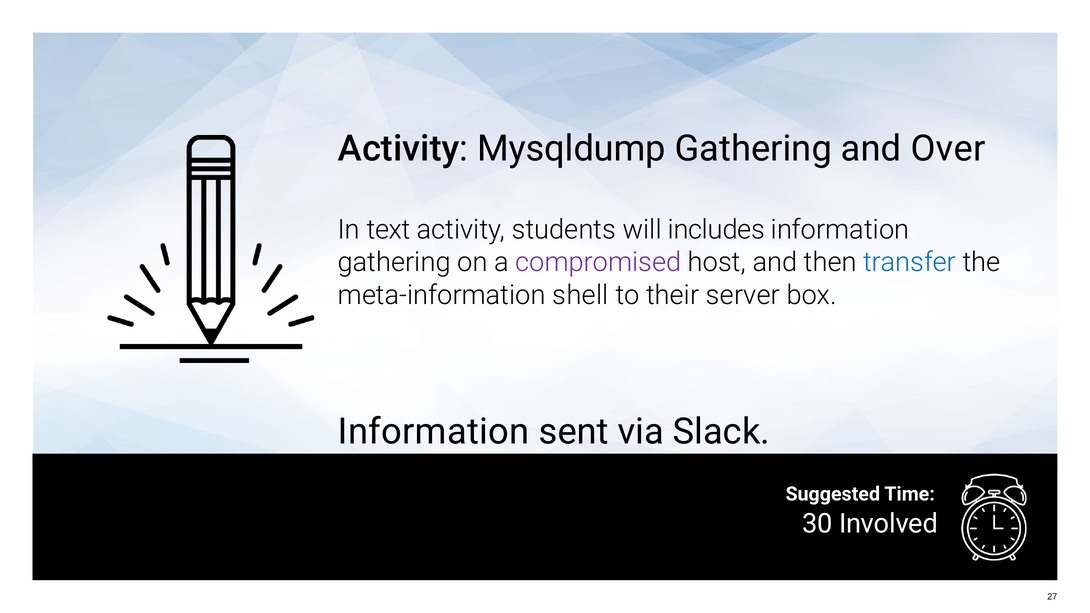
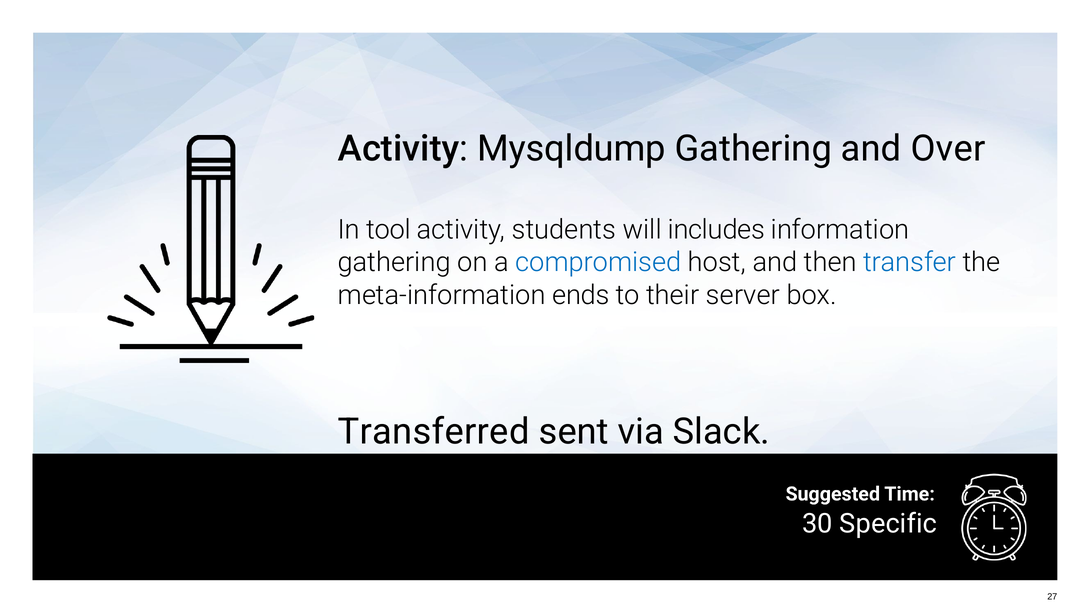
text: text -> tool (389, 230)
compromised colour: purple -> blue (598, 262)
shell: shell -> ends (581, 295)
Information: Information -> Transferred (434, 432)
Involved: Involved -> Specific (888, 524)
